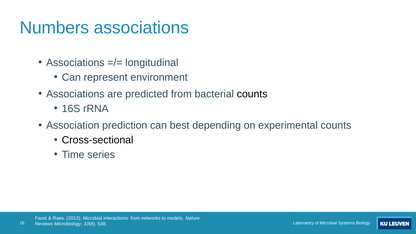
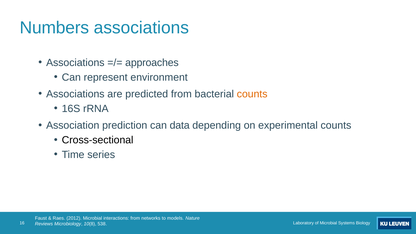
longitudinal: longitudinal -> approaches (152, 63)
counts colour: black -> orange (252, 94)
best: best -> data (180, 126)
